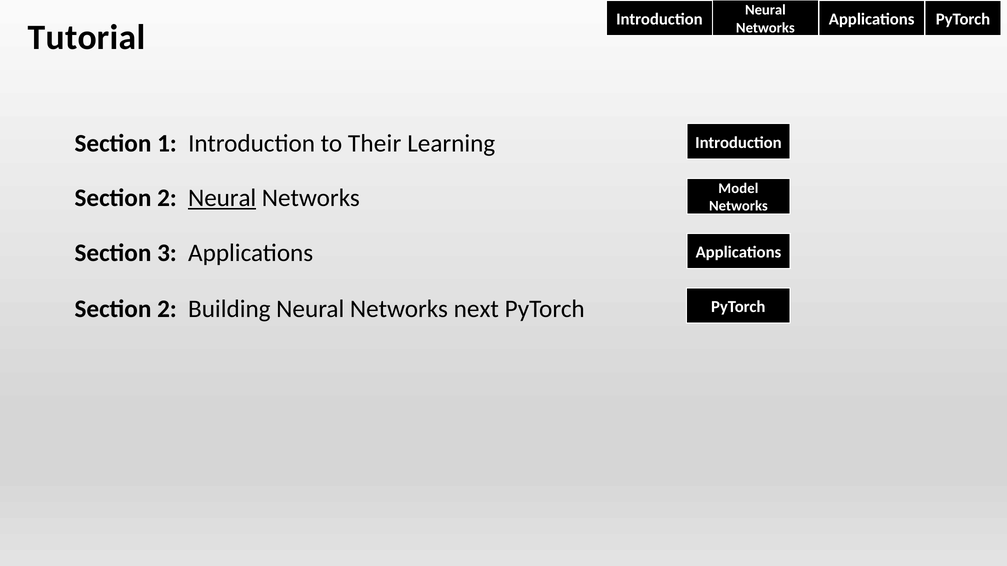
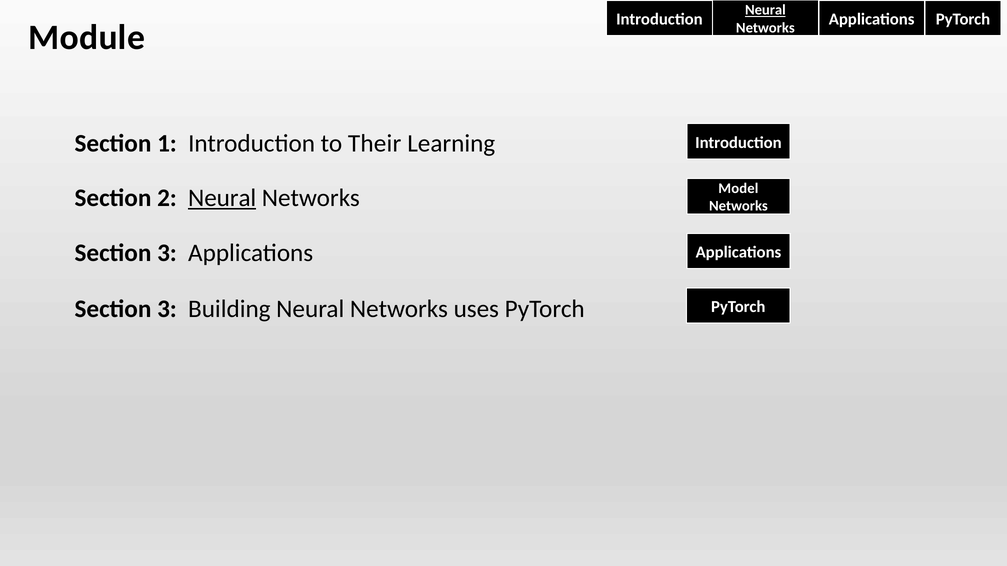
Neural underline: none -> present (765, 10)
Tutorial: Tutorial -> Module (87, 38)
2: 2 -> 3 (167, 309)
next: next -> uses (476, 309)
